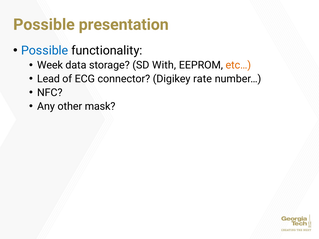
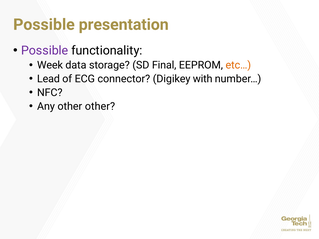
Possible colour: blue -> purple (45, 51)
With: With -> Final (164, 65)
rate: rate -> with (203, 79)
other mask: mask -> other (100, 106)
